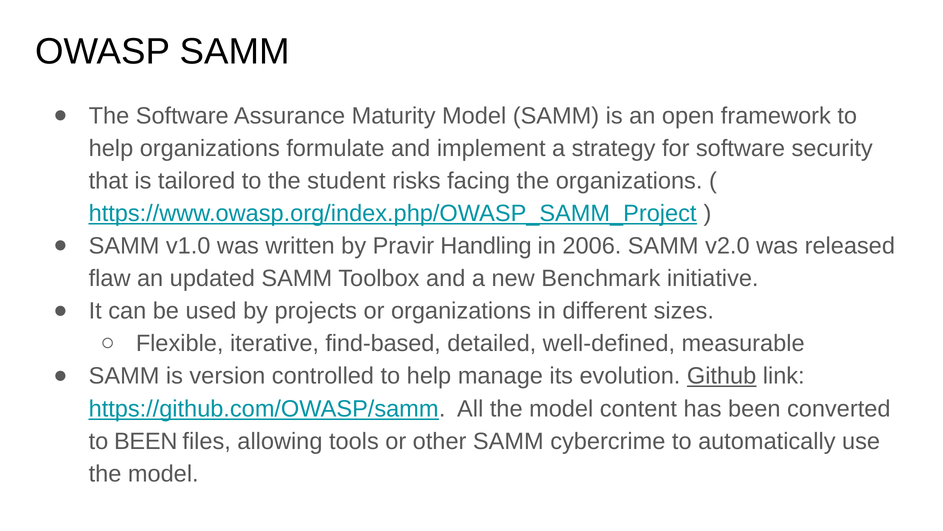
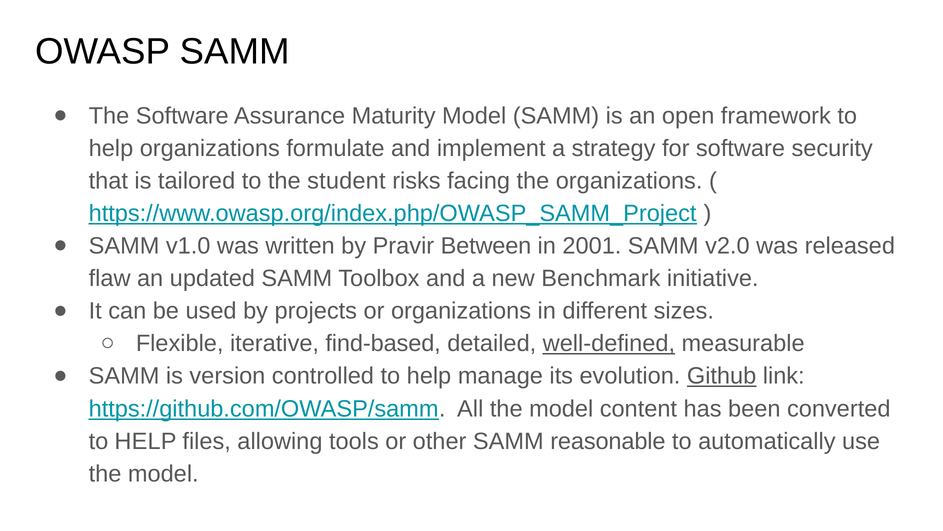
Handling: Handling -> Between (486, 246)
2006: 2006 -> 2001 (592, 246)
well-defined underline: none -> present (609, 343)
BEEN: BEEN -> HELP (146, 441)
cybercrime: cybercrime -> reasonable (608, 441)
